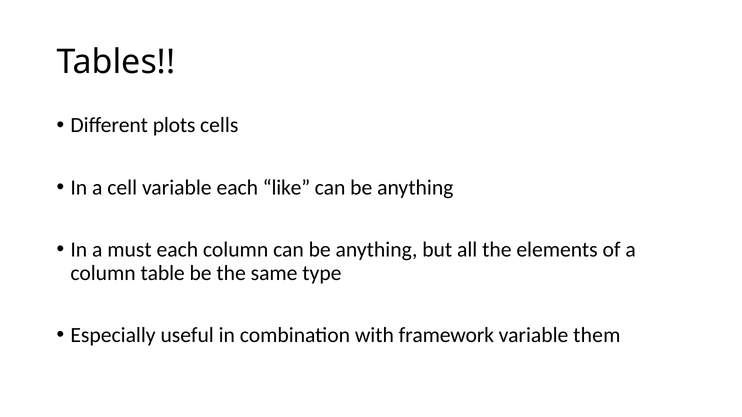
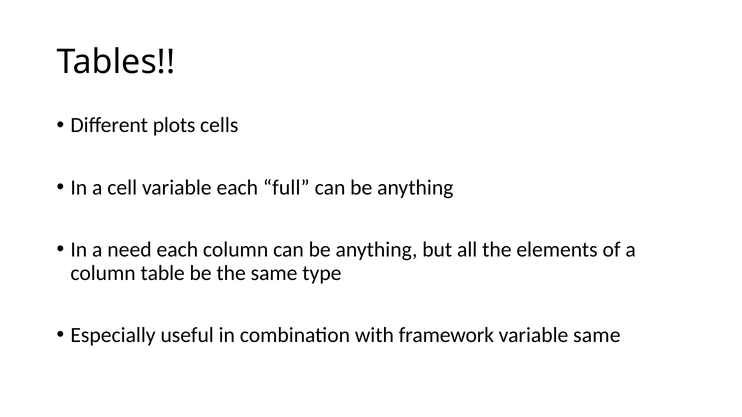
like: like -> full (286, 188)
must: must -> need (129, 250)
variable them: them -> same (597, 335)
